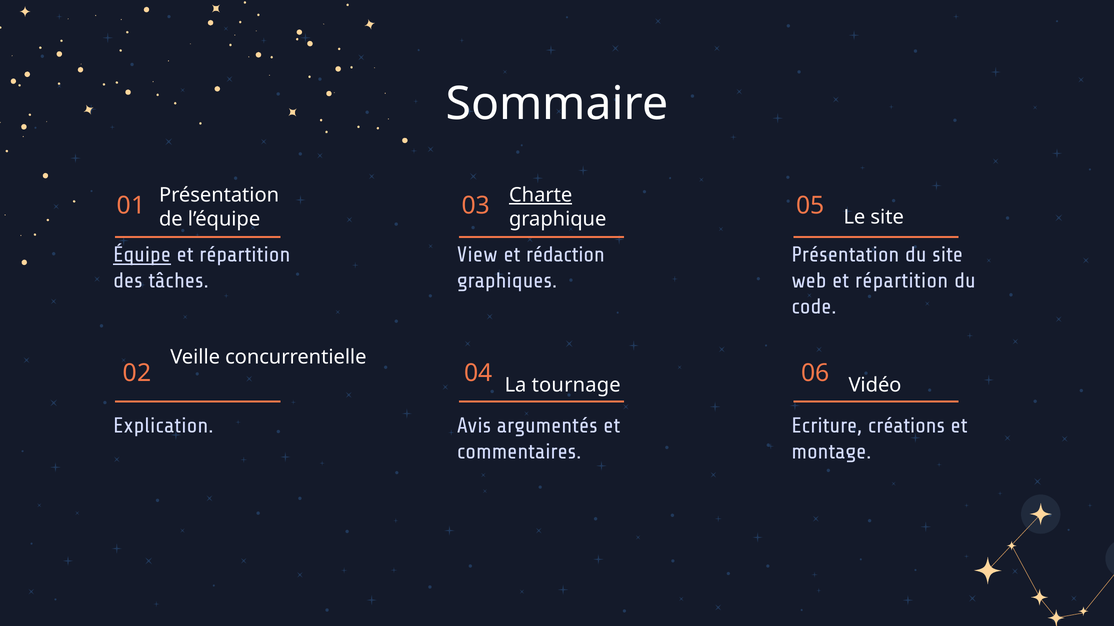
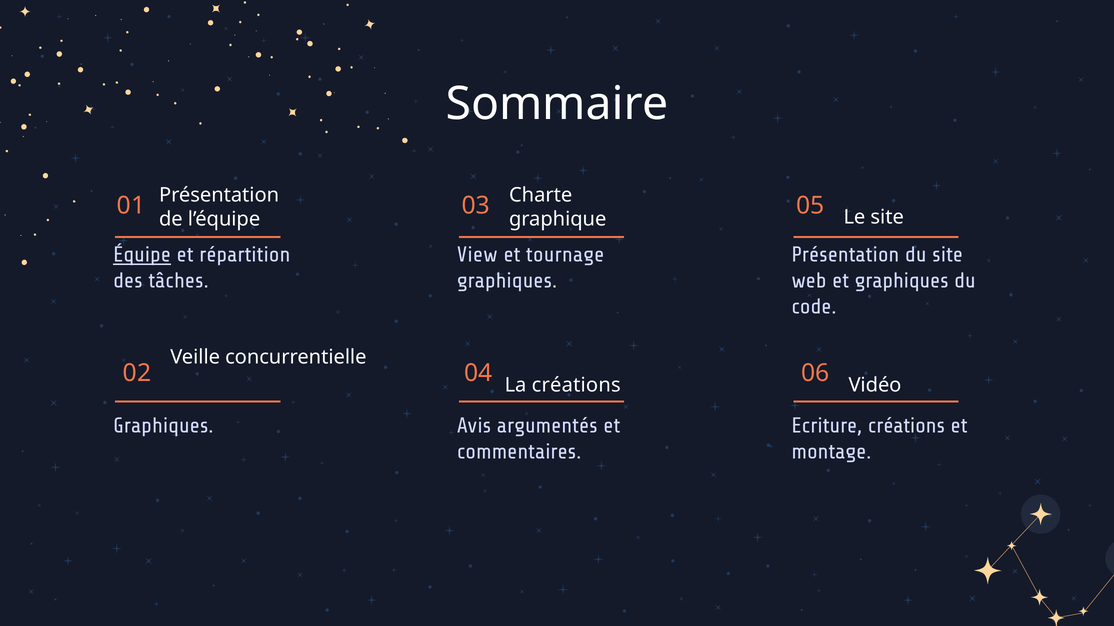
Charte underline: present -> none (541, 195)
rédaction: rédaction -> tournage (565, 255)
web et répartition: répartition -> graphiques (902, 281)
La tournage: tournage -> créations (576, 386)
Explication: Explication -> Graphiques (163, 426)
